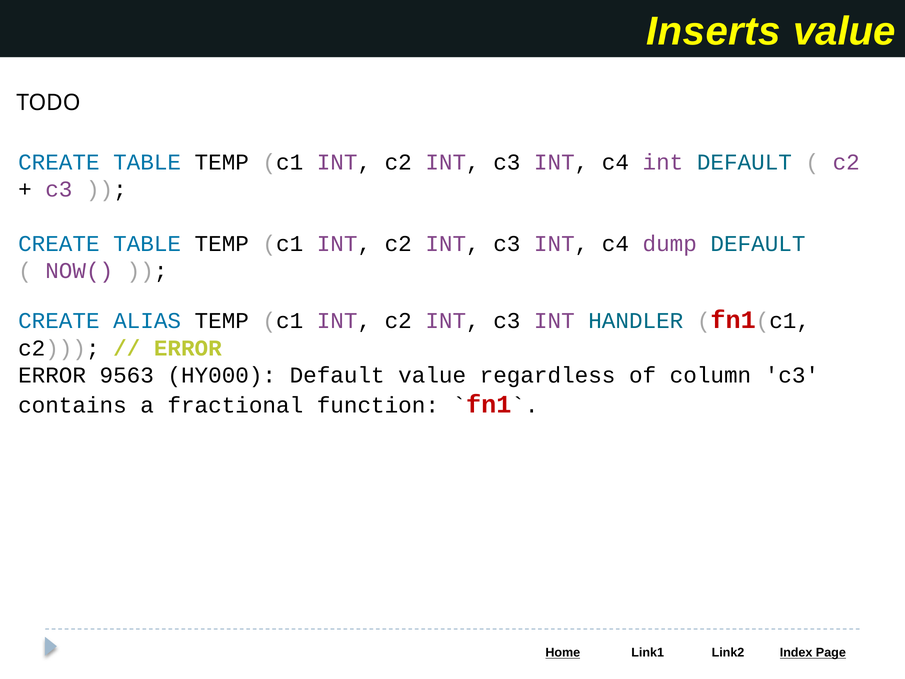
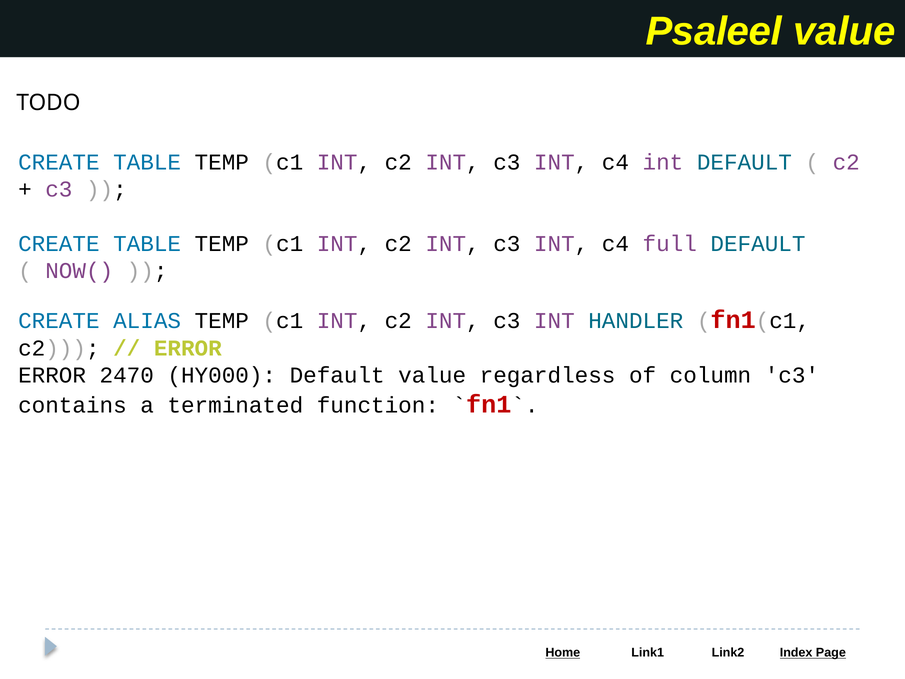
Inserts: Inserts -> Psaleel (714, 31)
dump: dump -> full (670, 244)
9563: 9563 -> 2470 (127, 375)
fractional: fractional -> terminated (235, 405)
